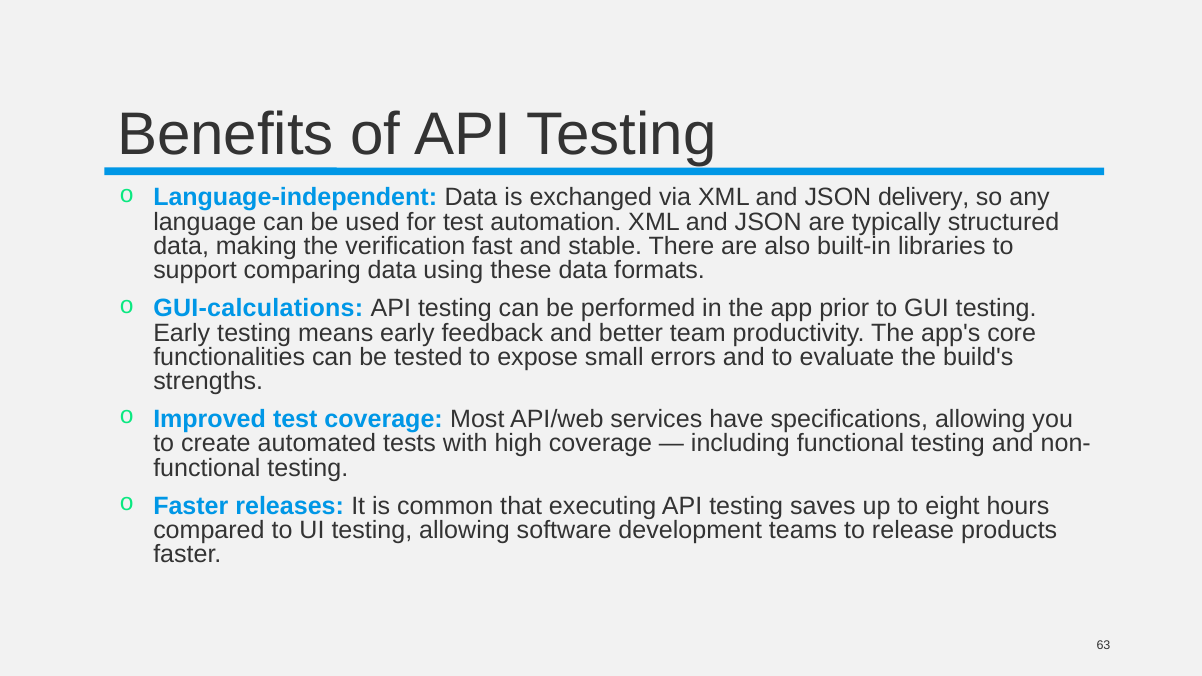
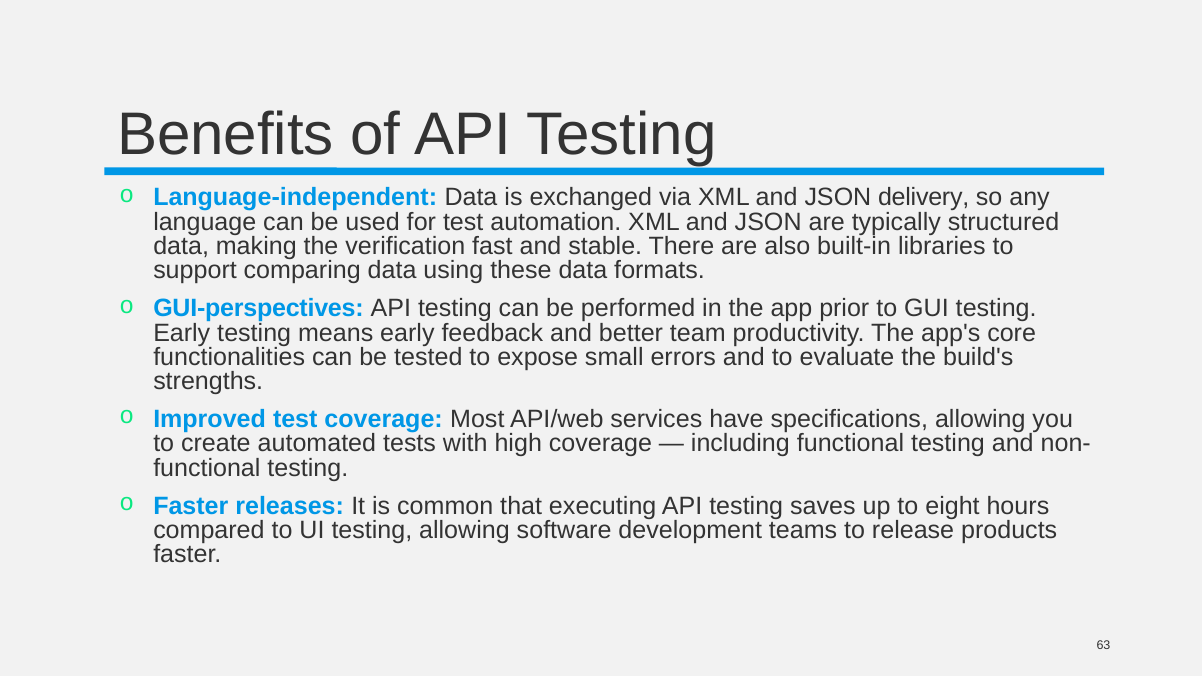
GUI-calculations: GUI-calculations -> GUI-perspectives (258, 309)
